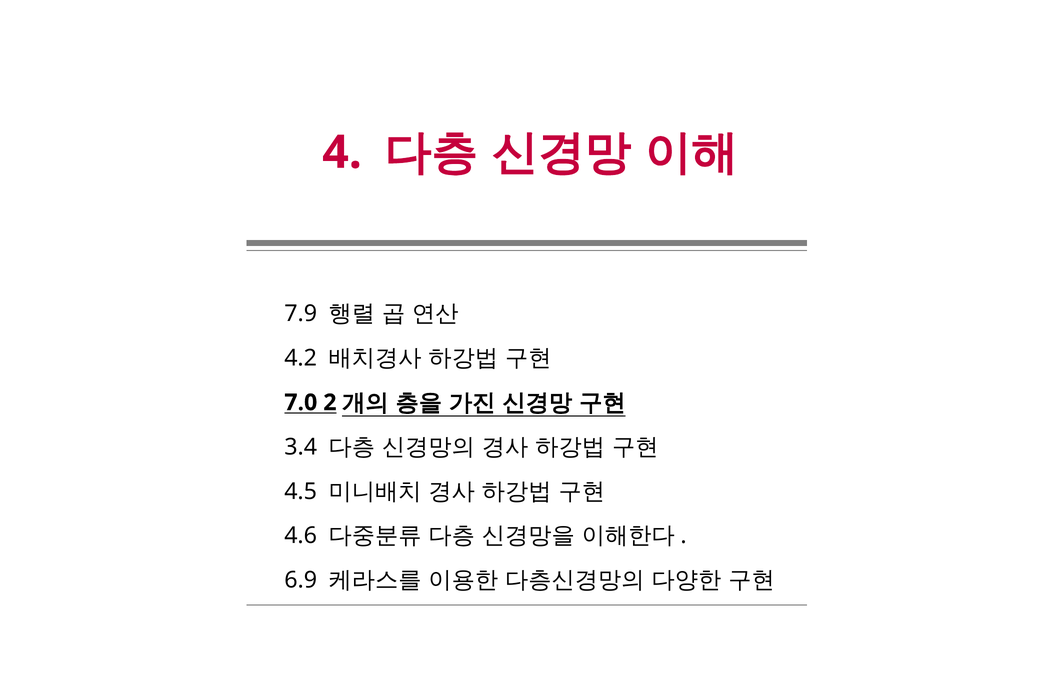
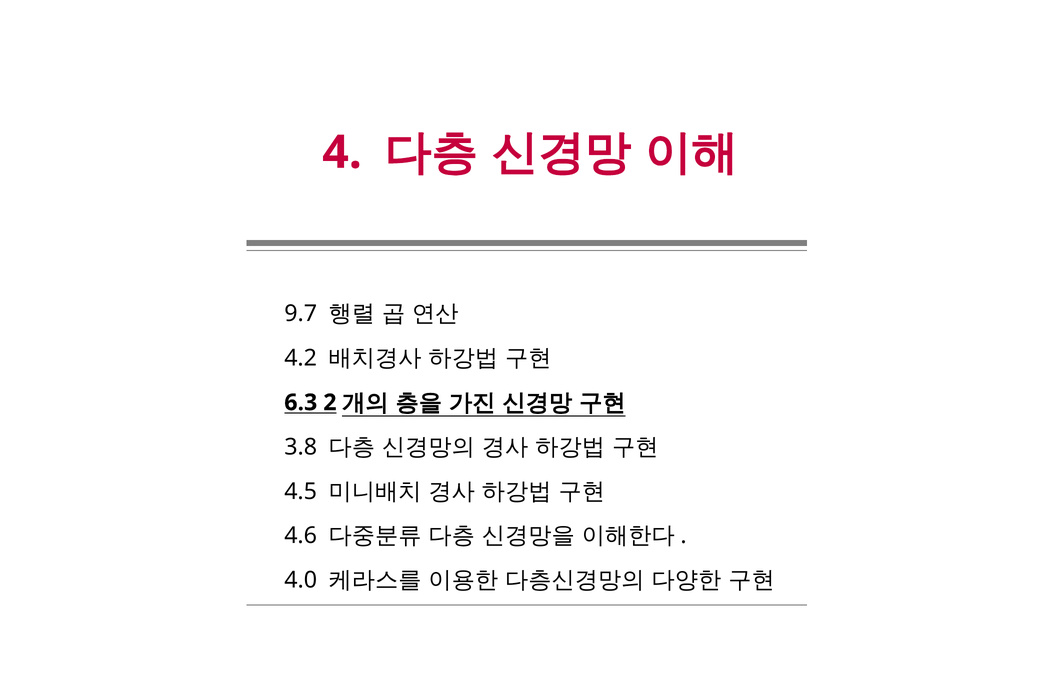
7.9: 7.9 -> 9.7 (301, 314)
7.0: 7.0 -> 6.3 (301, 403)
3.4: 3.4 -> 3.8 (301, 447)
6.9: 6.9 -> 4.0 (301, 581)
